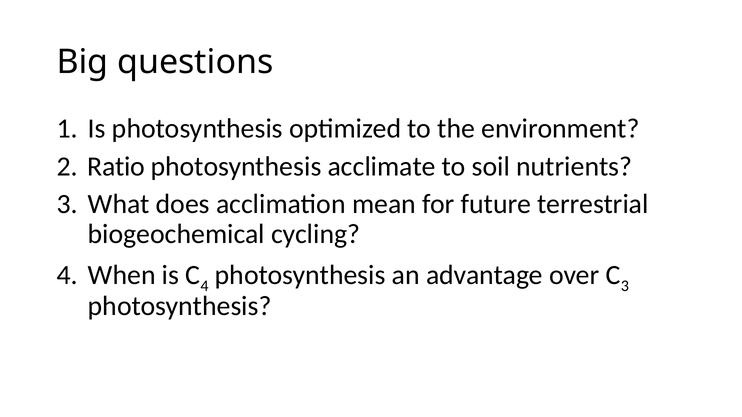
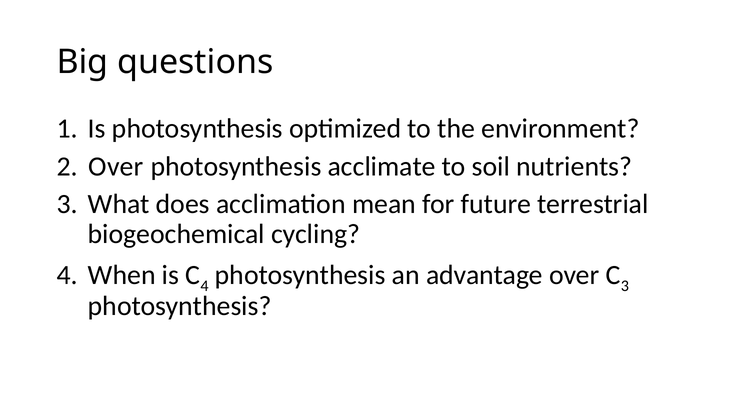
Ratio: Ratio -> Over (116, 167)
